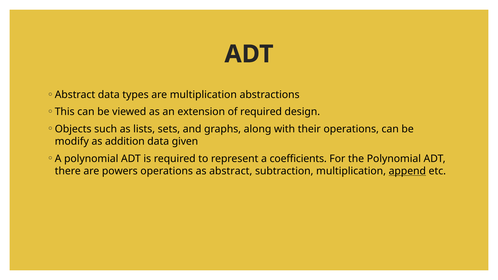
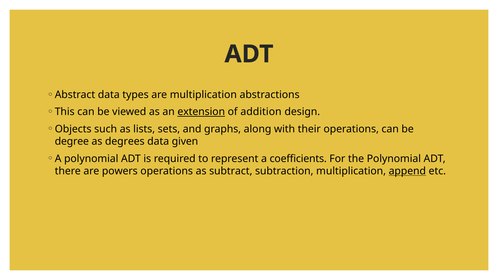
extension underline: none -> present (201, 112)
of required: required -> addition (261, 112)
modify: modify -> degree (72, 142)
addition: addition -> degrees (125, 142)
as abstract: abstract -> subtract (231, 171)
